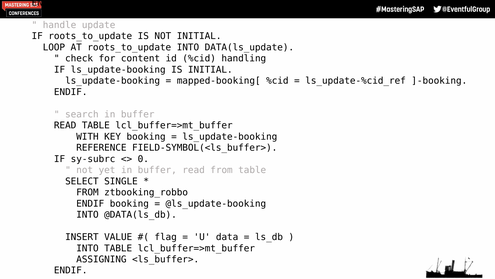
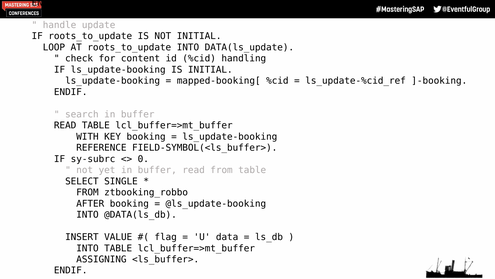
ENDIF: ENDIF -> AFTER (90, 203)
